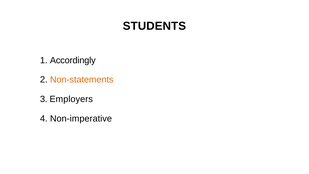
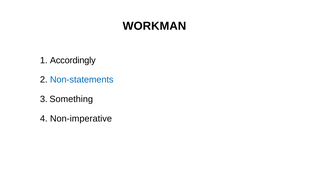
STUDENTS: STUDENTS -> WORKMAN (154, 26)
Non-statements colour: orange -> blue (82, 80)
Employers: Employers -> Something (71, 99)
